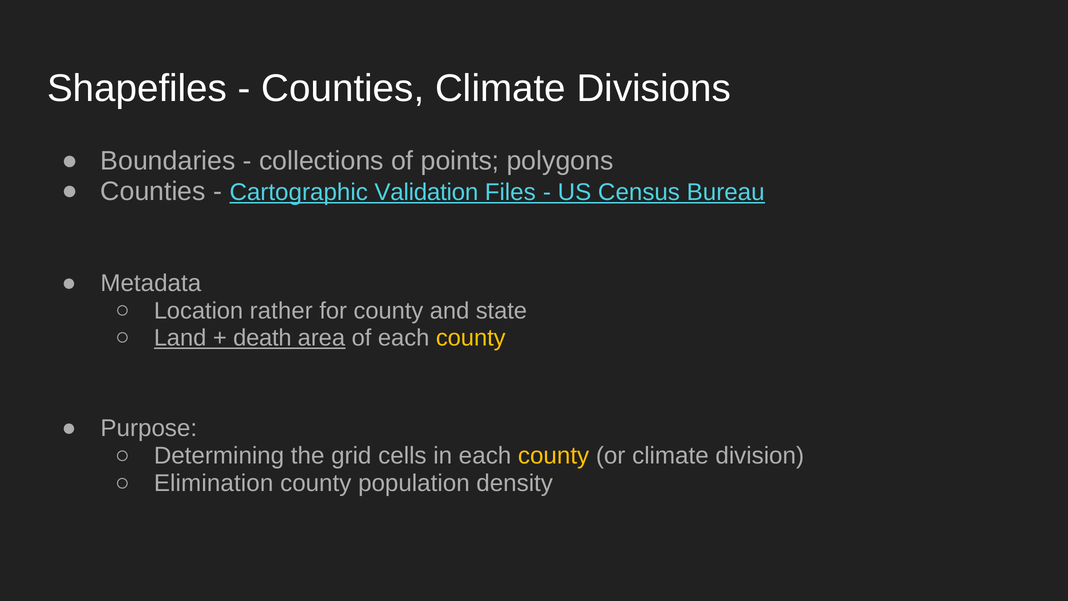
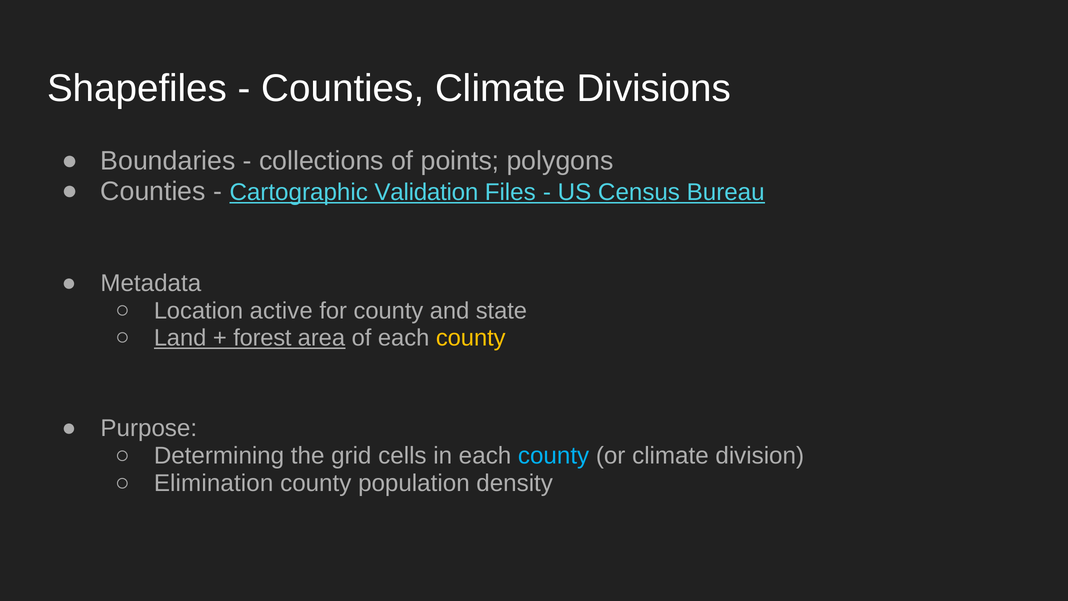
rather: rather -> active (281, 311)
death: death -> forest (262, 338)
county colour: yellow -> light blue (554, 456)
